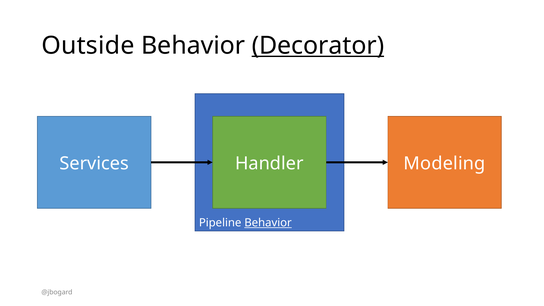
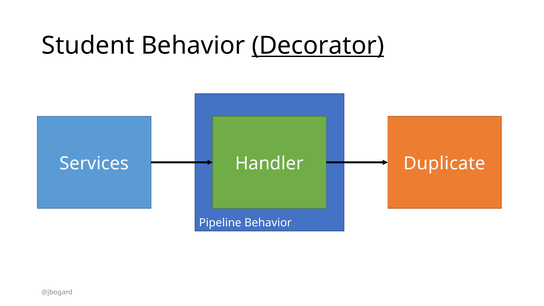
Outside: Outside -> Student (88, 46)
Modeling: Modeling -> Duplicate (445, 164)
Behavior underline: present -> none (268, 223)
